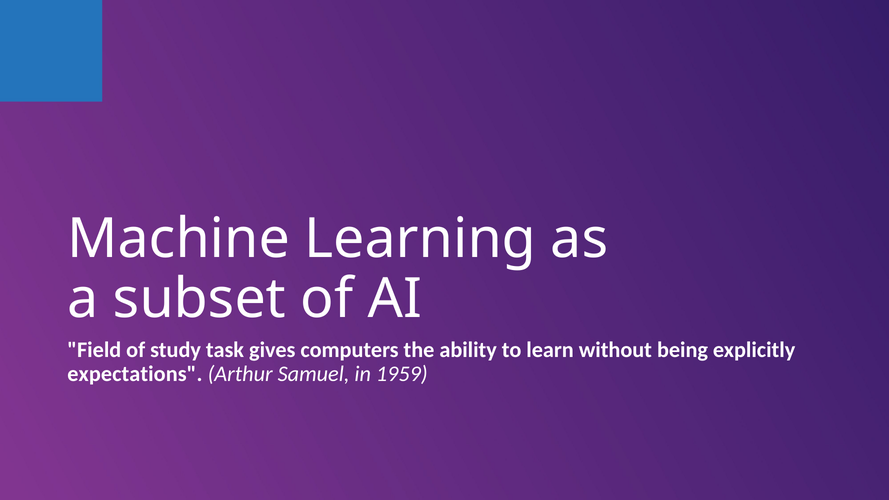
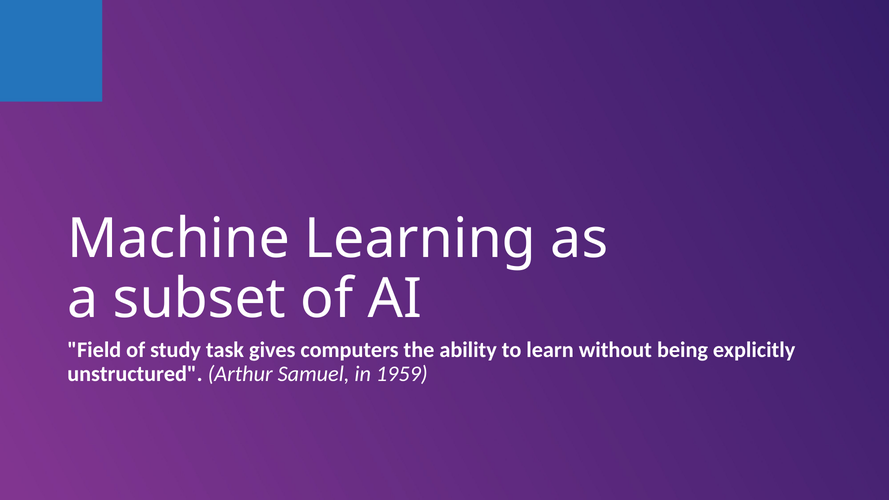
expectations: expectations -> unstructured (135, 374)
